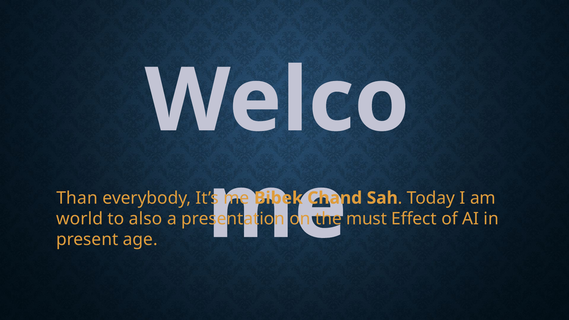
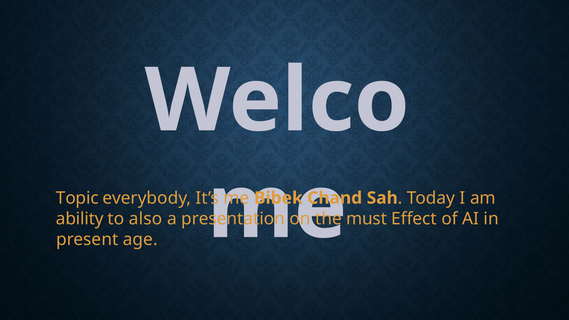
Than: Than -> Topic (77, 198)
world: world -> ability (80, 219)
